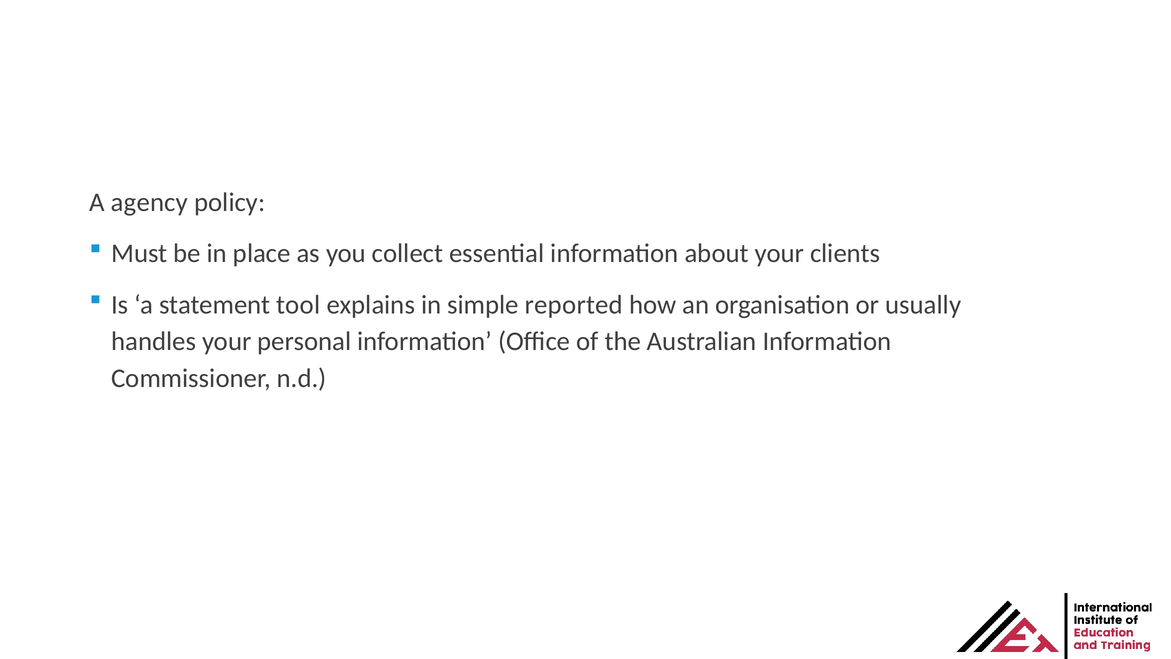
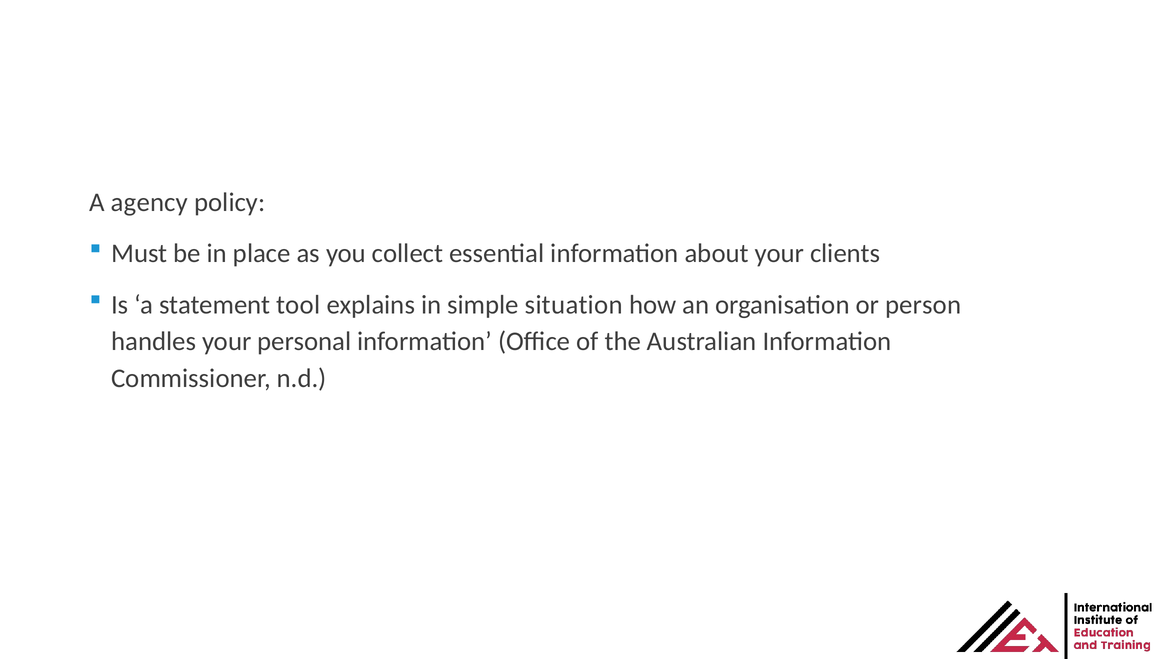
reported: reported -> situation (574, 305)
usually: usually -> person (923, 305)
